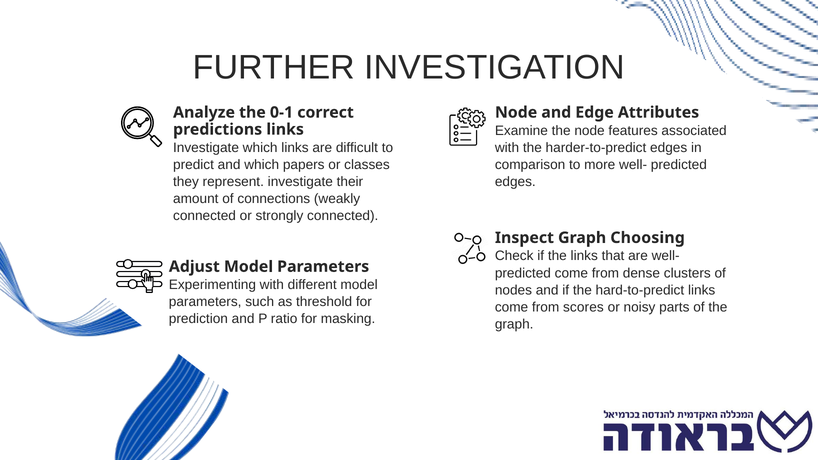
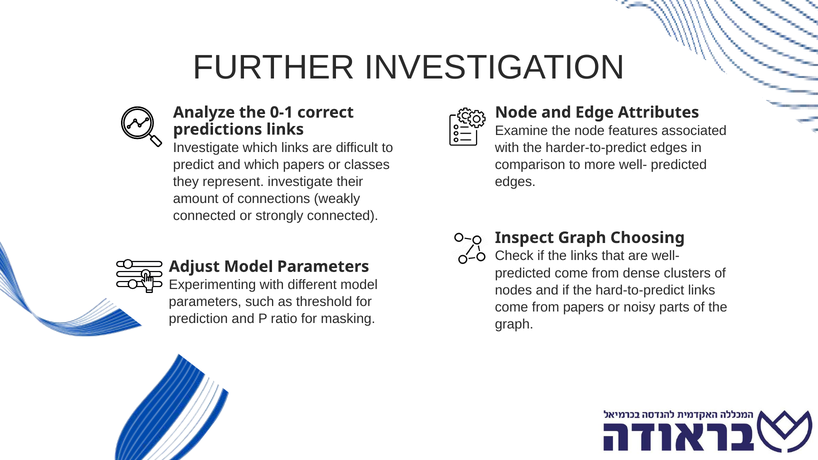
from scores: scores -> papers (584, 307)
